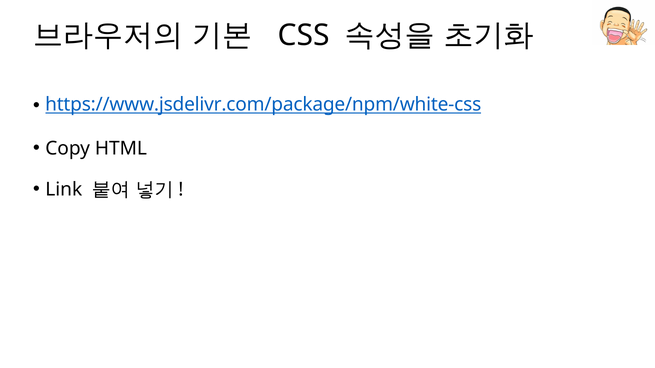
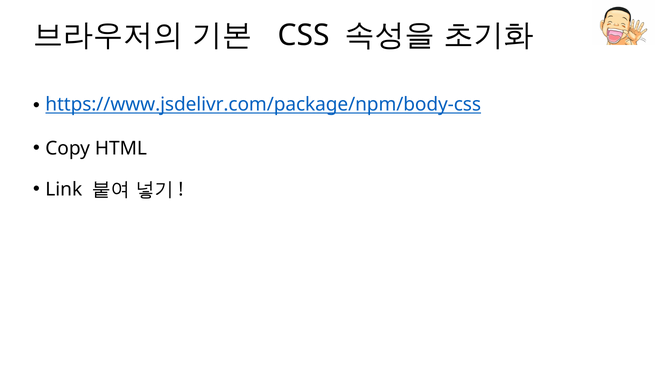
https://www.jsdelivr.com/package/npm/white-css: https://www.jsdelivr.com/package/npm/white-css -> https://www.jsdelivr.com/package/npm/body-css (263, 105)
